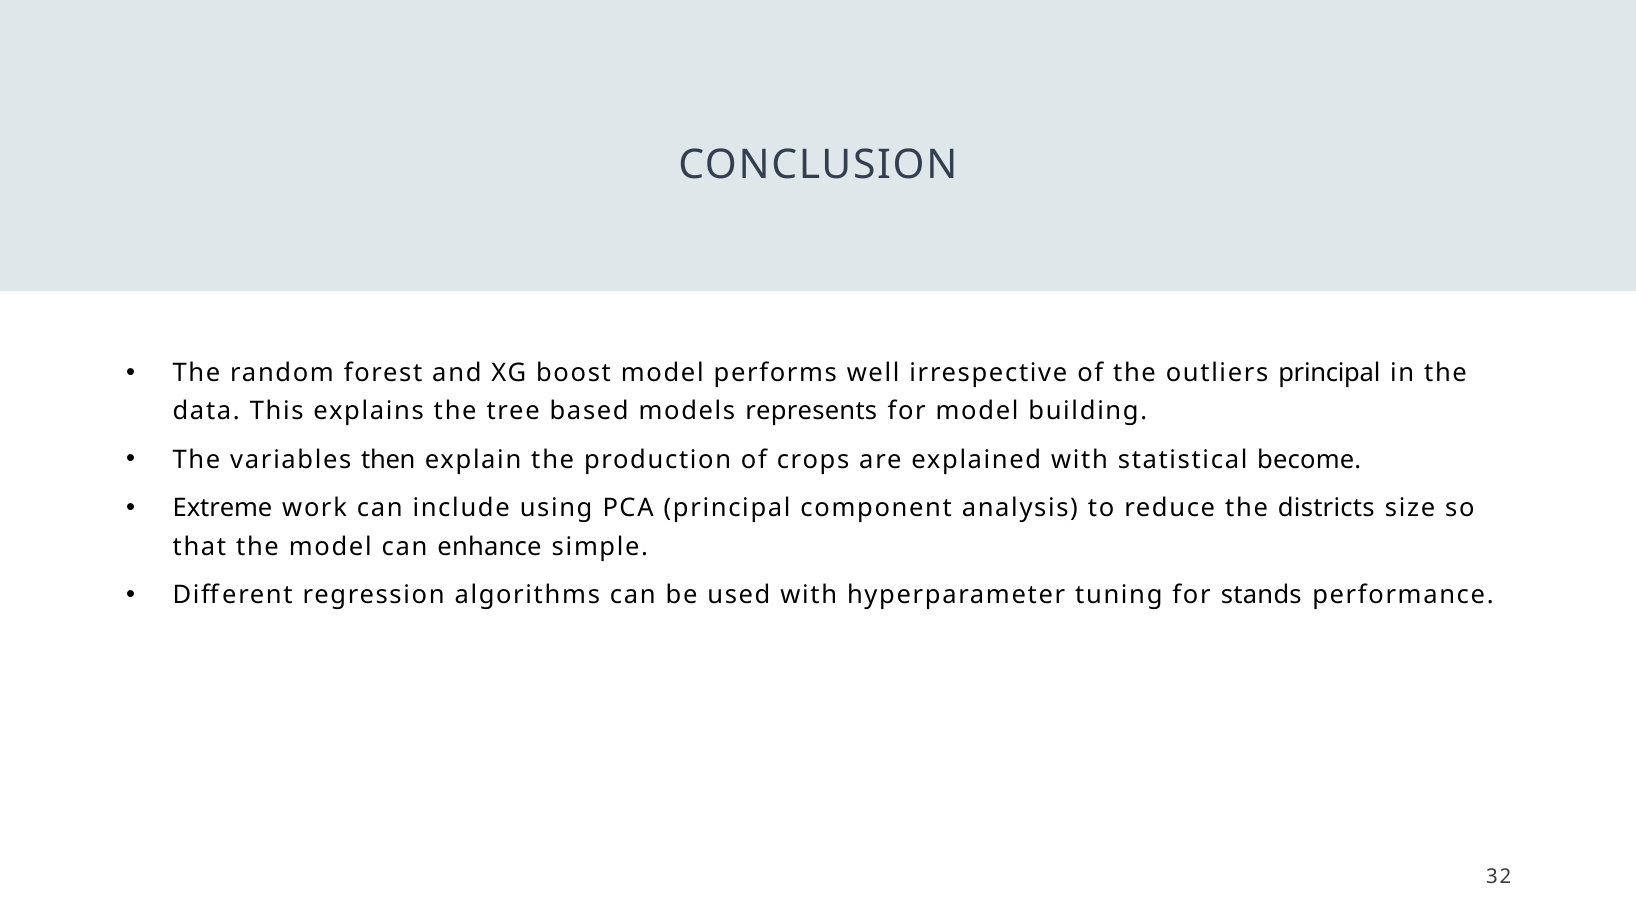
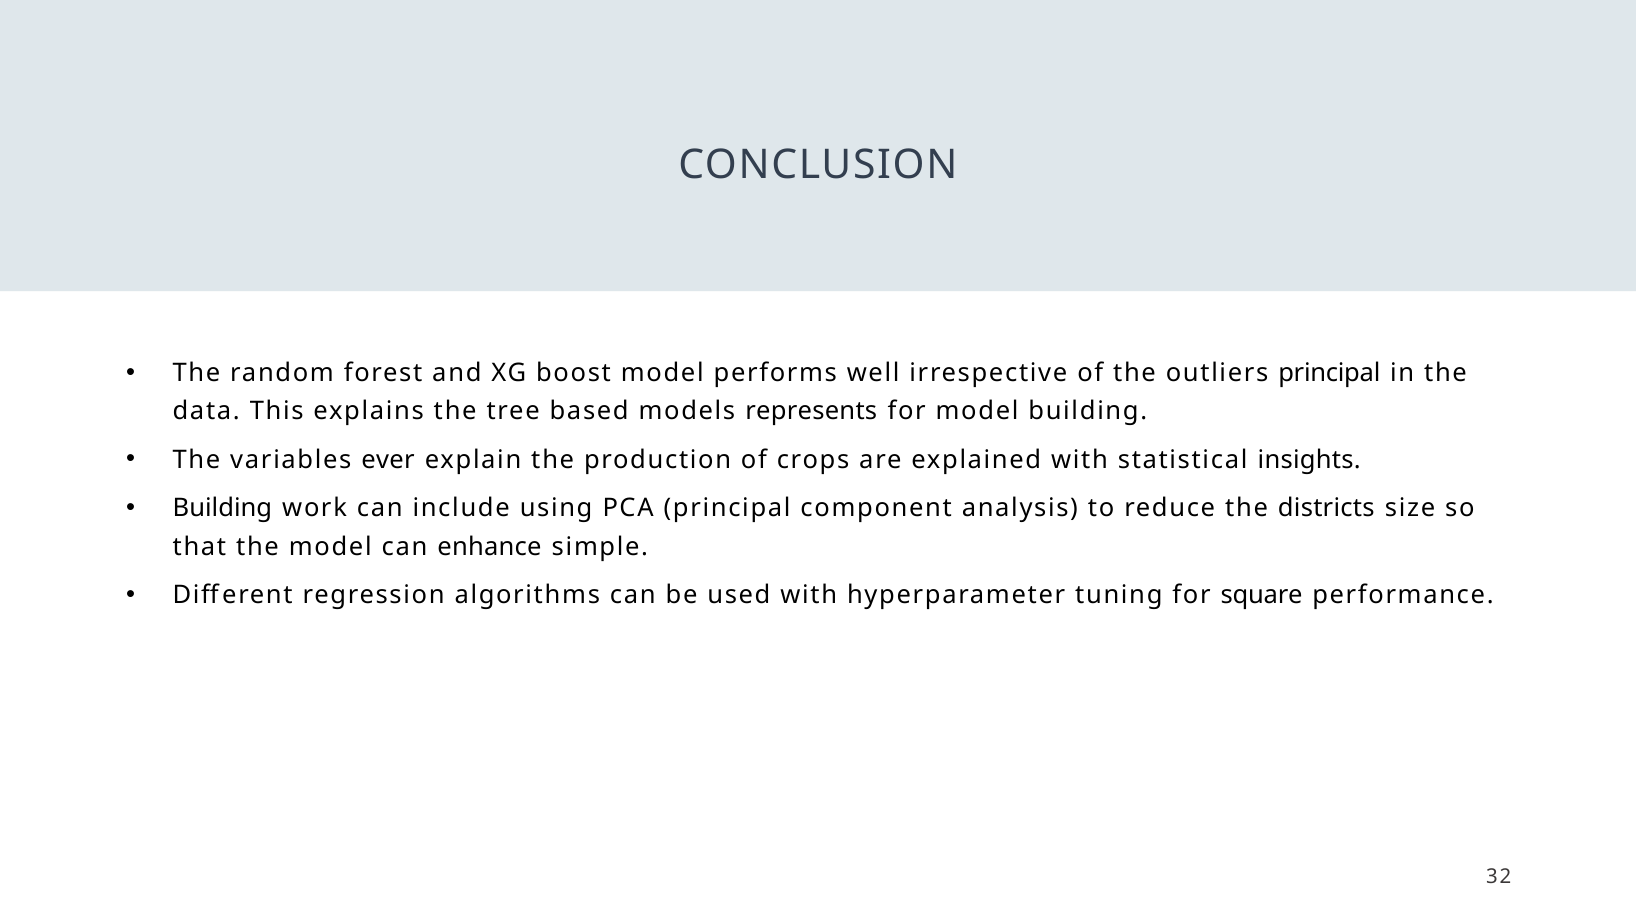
then: then -> ever (388, 460)
become: become -> insights (1309, 460)
Extreme: Extreme -> Building (222, 509)
stands: stands -> square (1262, 595)
